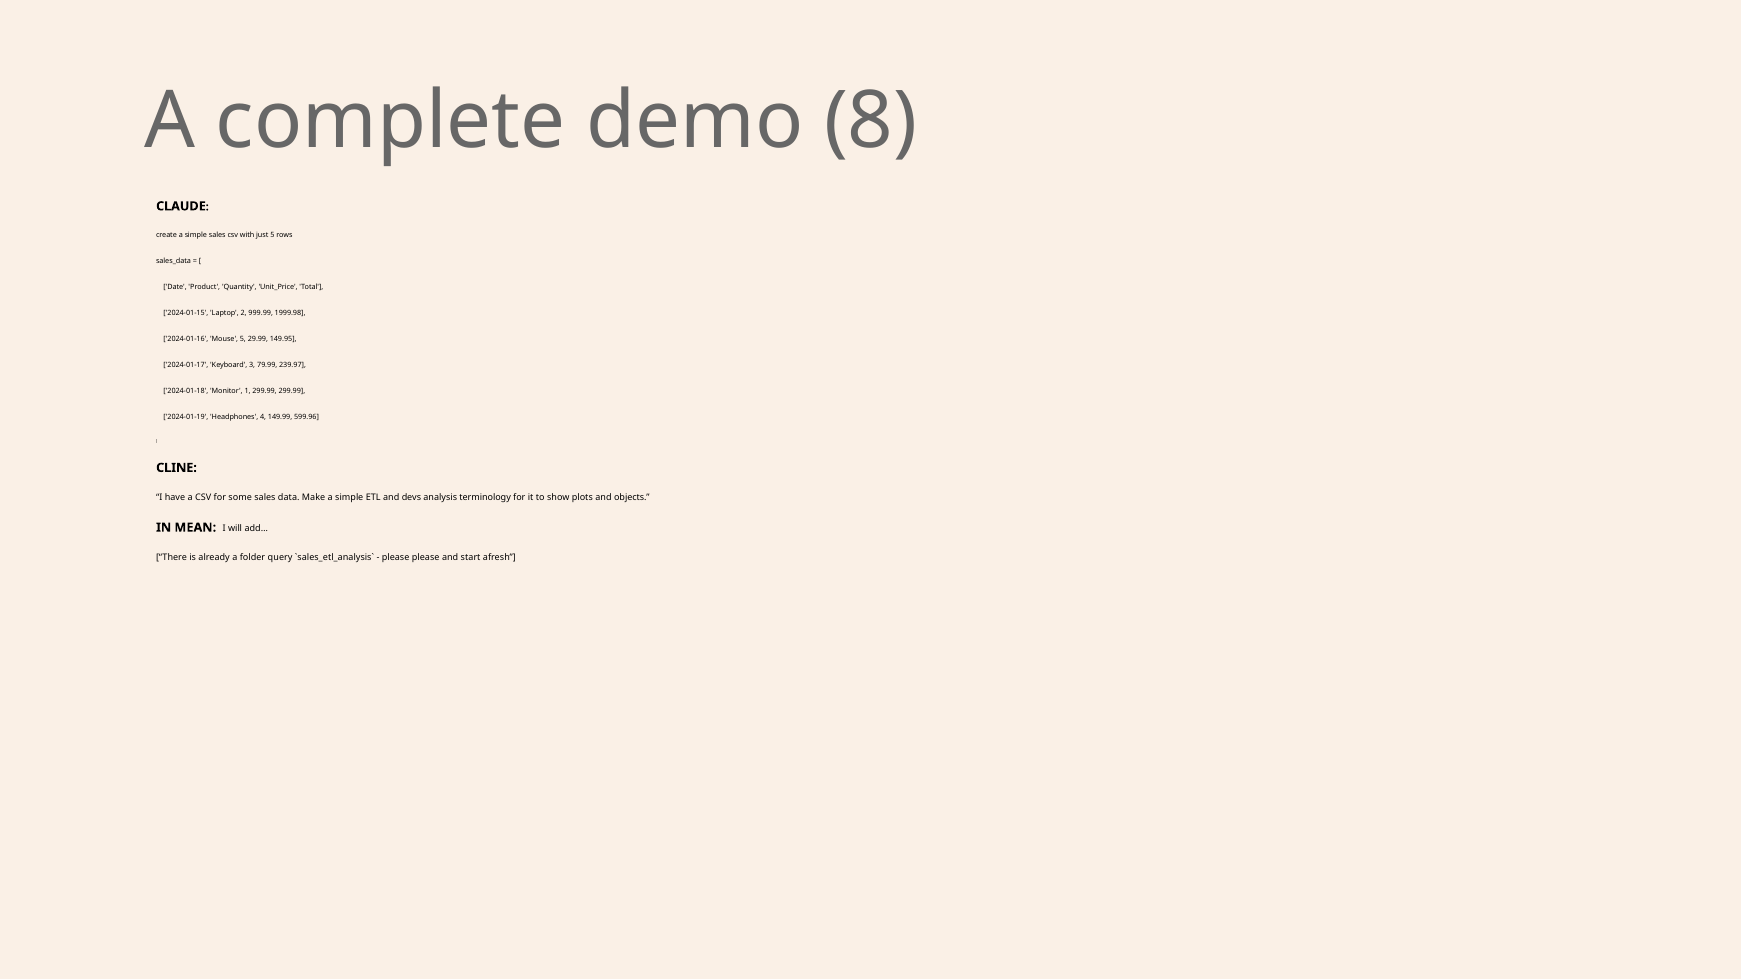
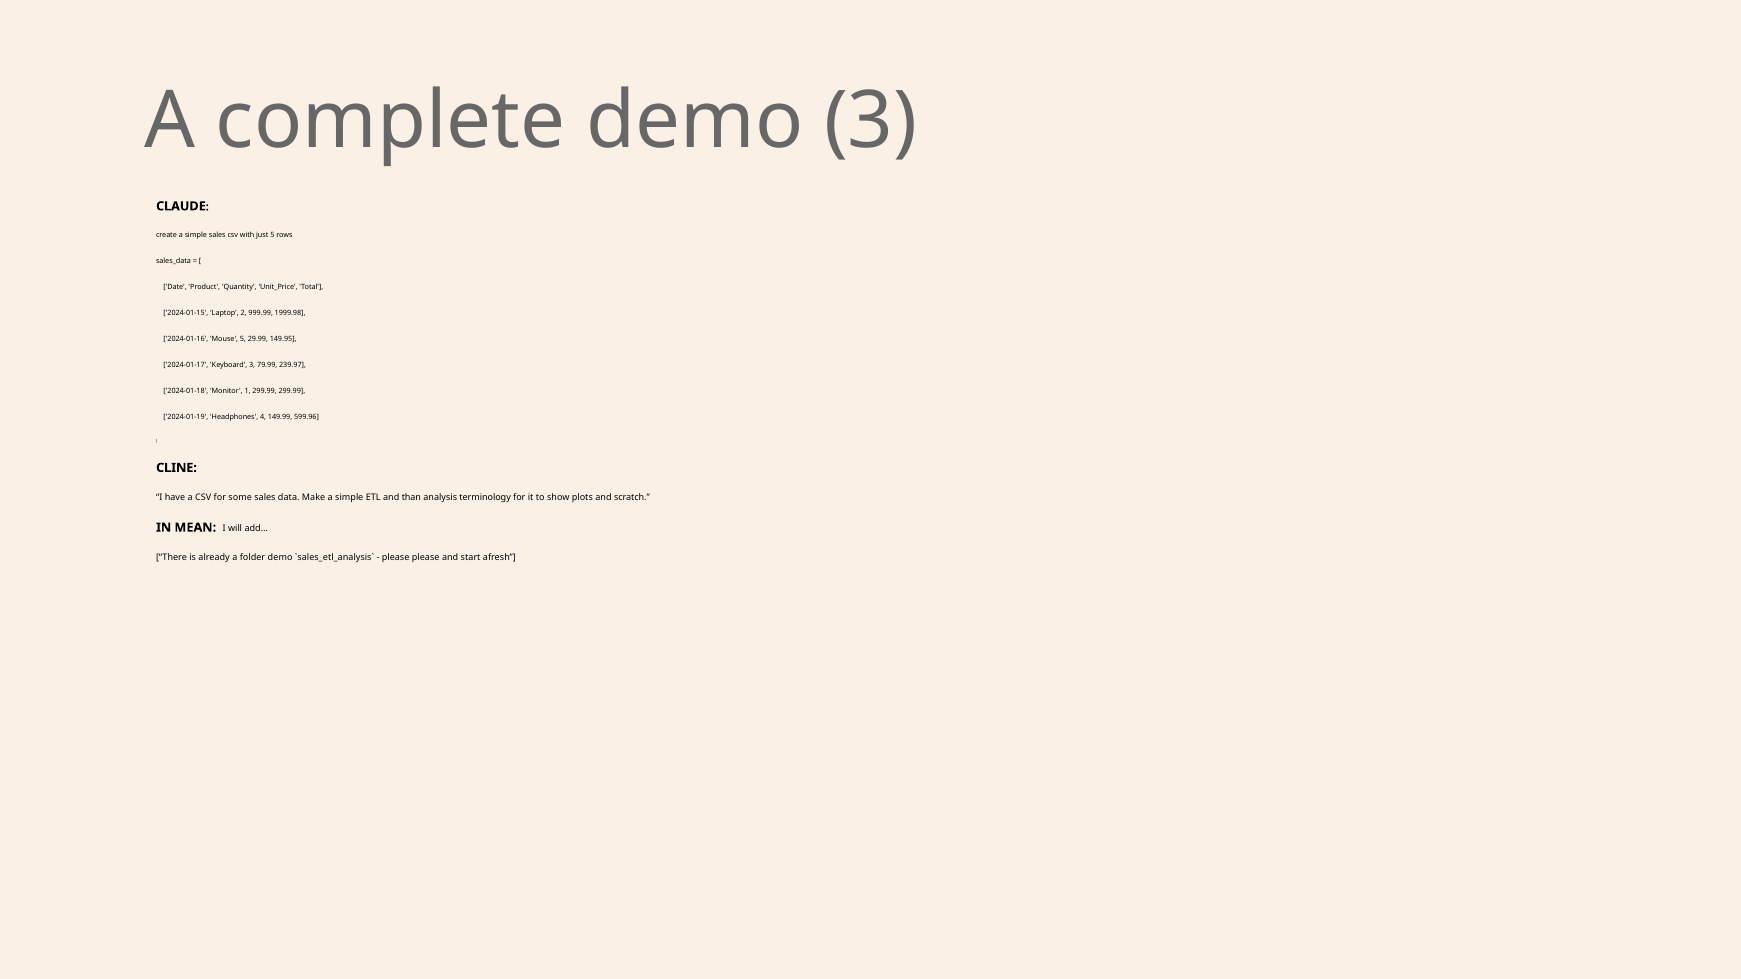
demo 8: 8 -> 3 (871, 121)
devs: devs -> than (411, 498)
objects: objects -> scratch (632, 498)
folder query: query -> demo (280, 558)
